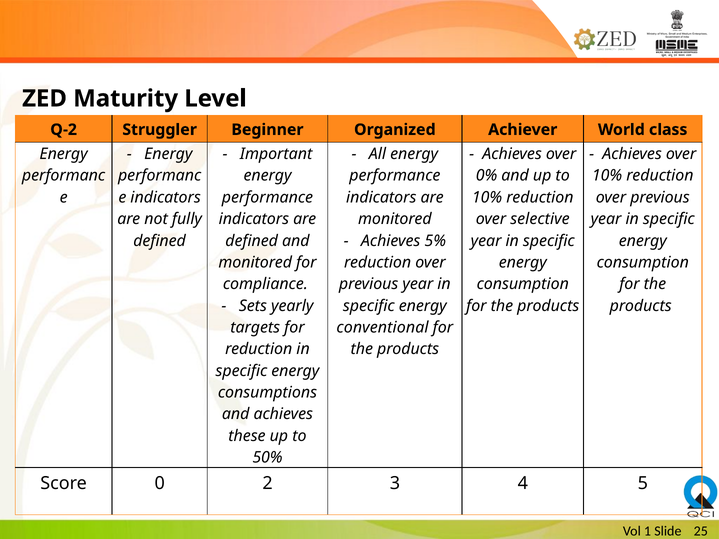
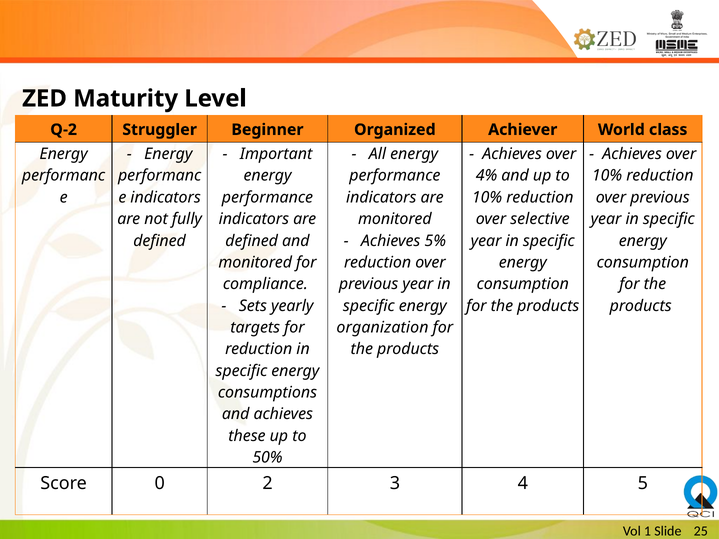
0%: 0% -> 4% (487, 176)
conventional: conventional -> organization (383, 328)
